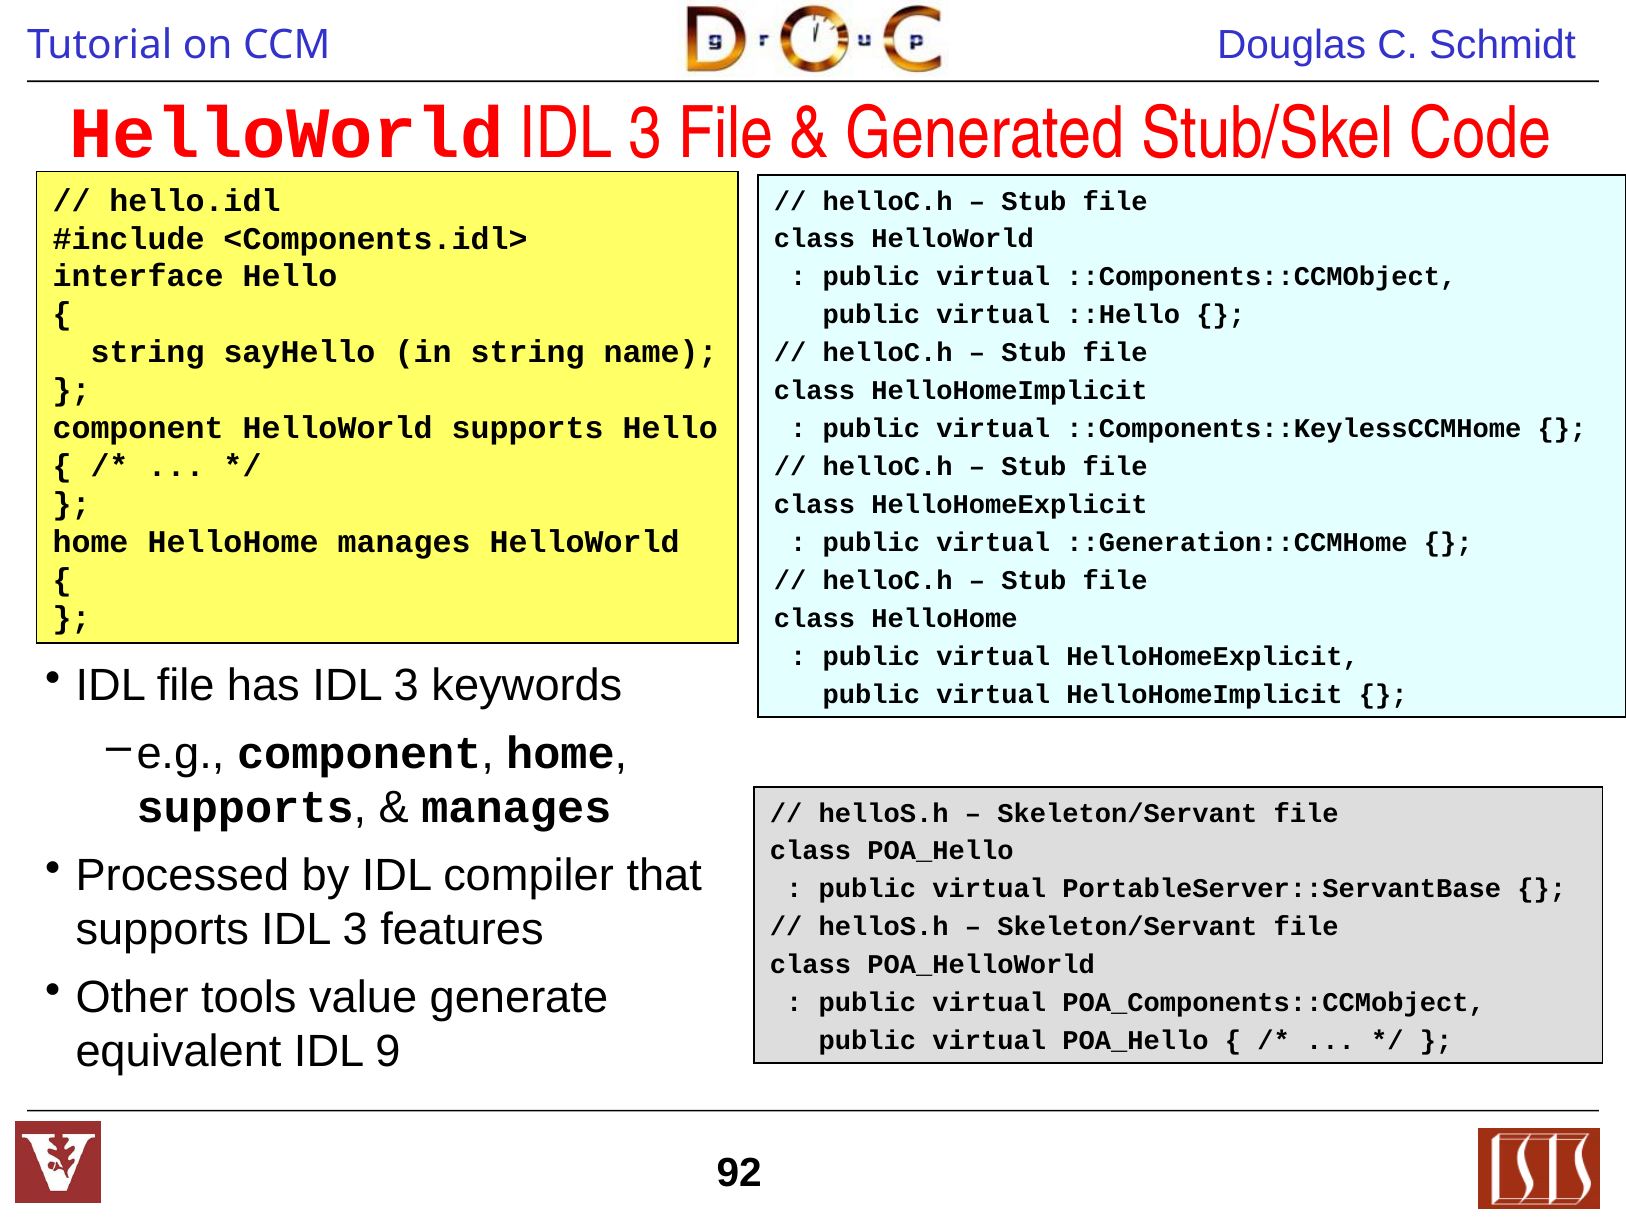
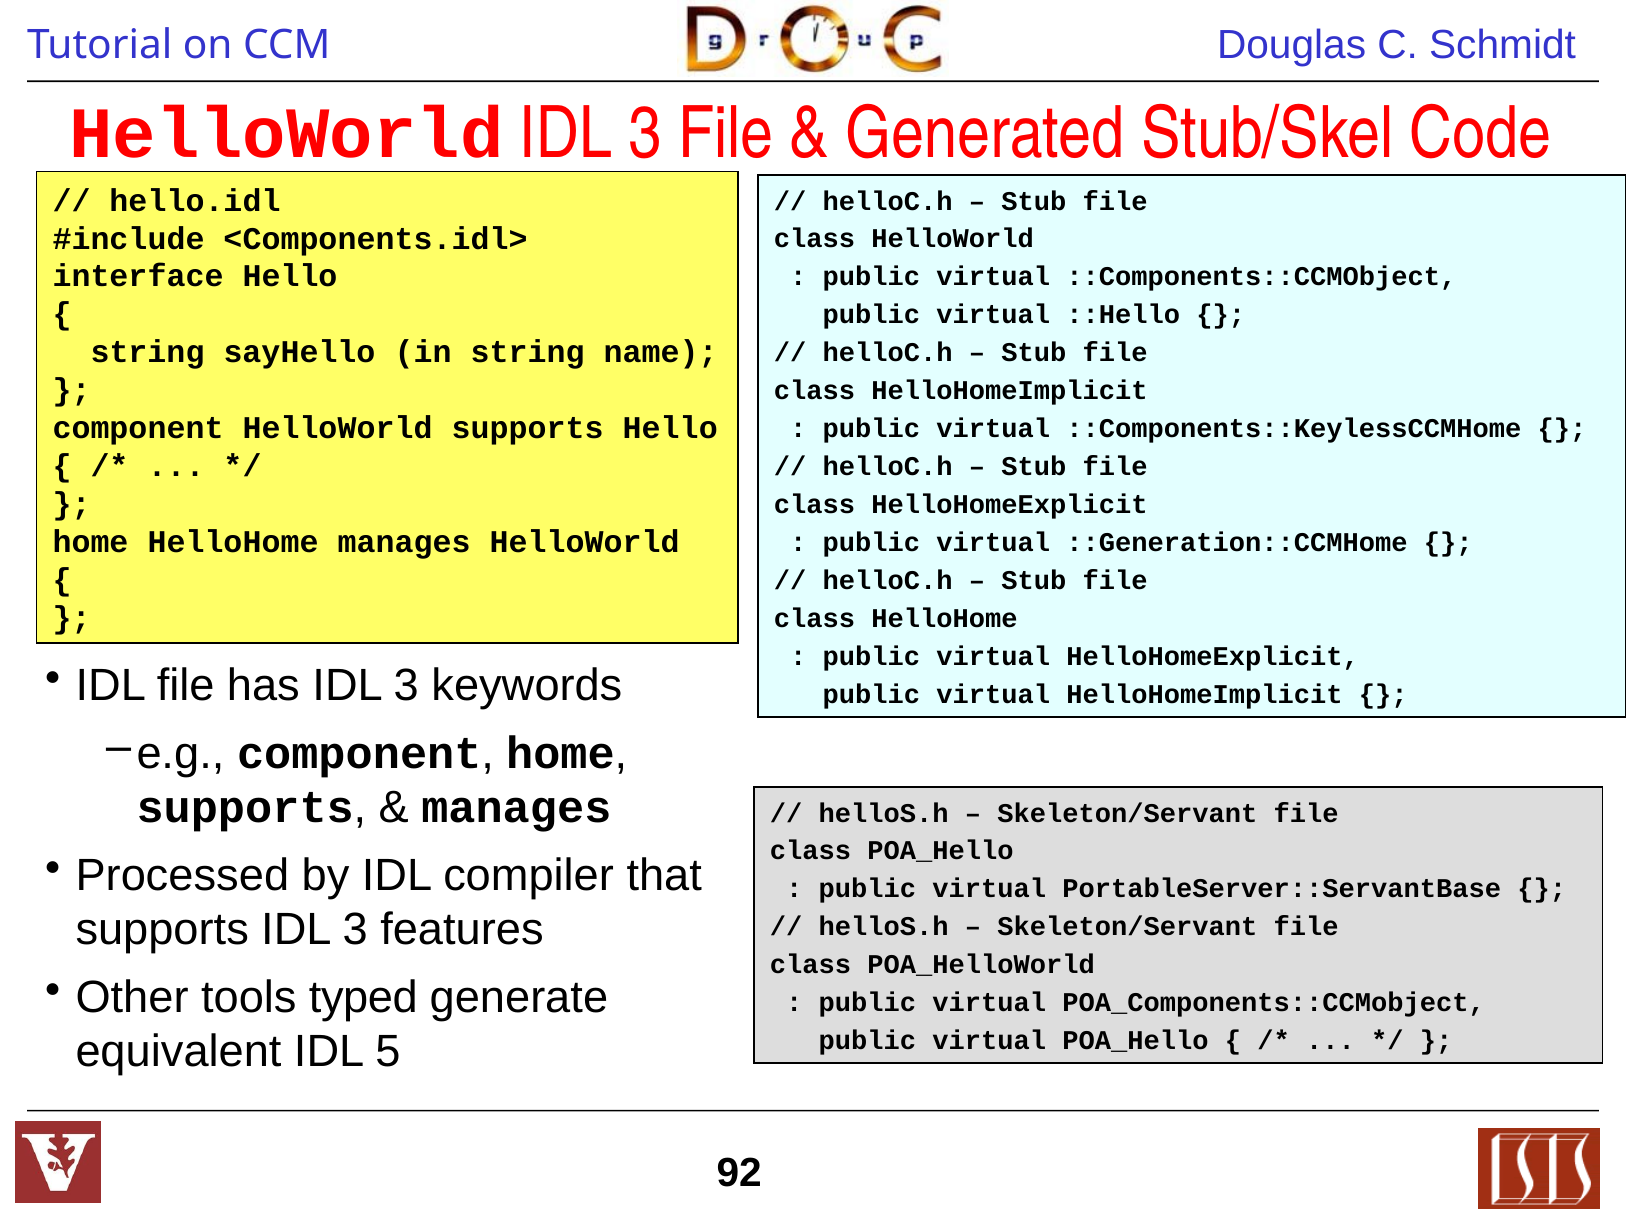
value: value -> typed (363, 998)
9: 9 -> 5 (388, 1052)
